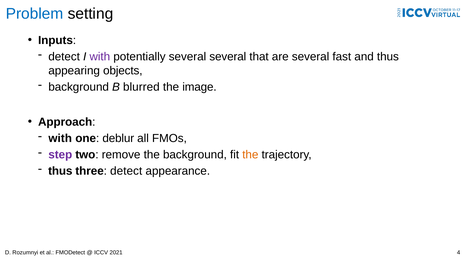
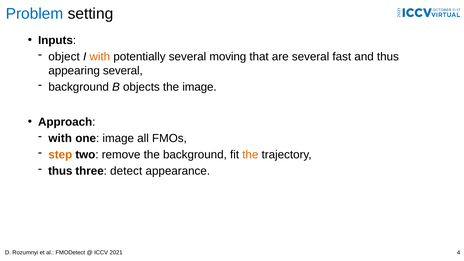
detect: detect -> object (64, 57)
with colour: purple -> orange (100, 57)
several several: several -> moving (228, 57)
appearing objects: objects -> several (123, 71)
blurred: blurred -> objects (141, 87)
one deblur: deblur -> image (118, 138)
step colour: purple -> orange (60, 155)
